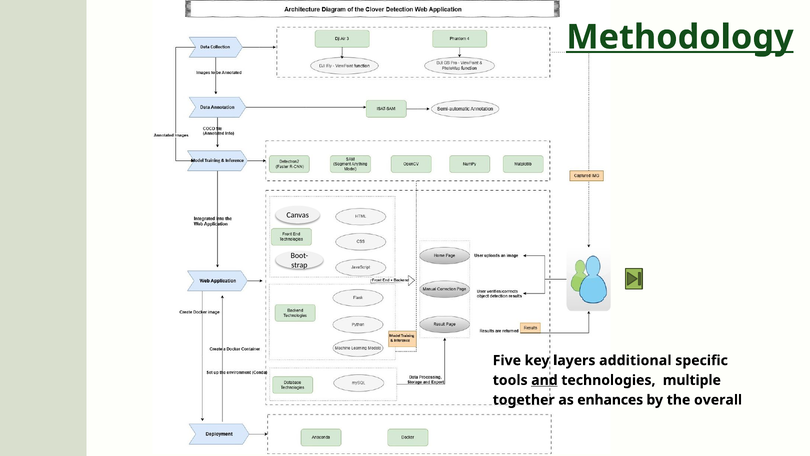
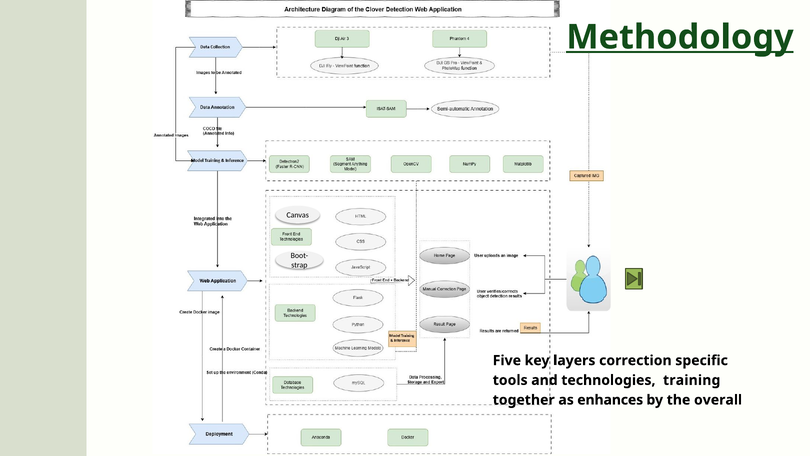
additional: additional -> correction (635, 360)
and underline: present -> none (544, 380)
multiple: multiple -> training (692, 380)
